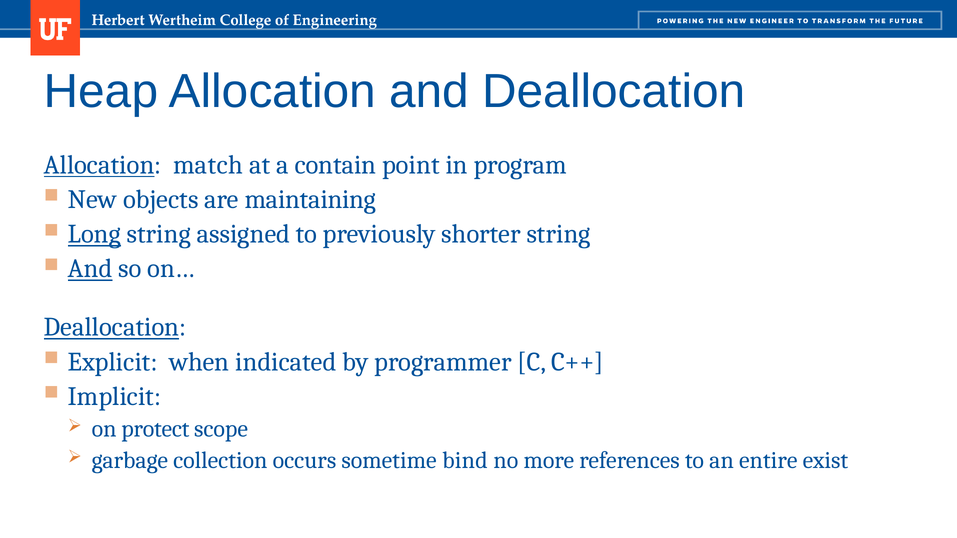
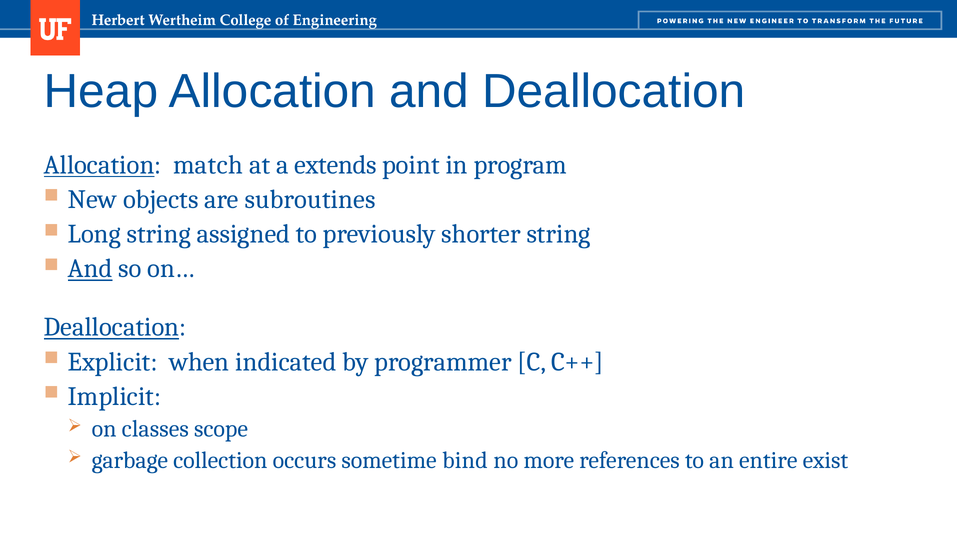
contain: contain -> extends (336, 165)
maintaining: maintaining -> subroutines (310, 200)
Long underline: present -> none (94, 234)
protect: protect -> classes (155, 429)
